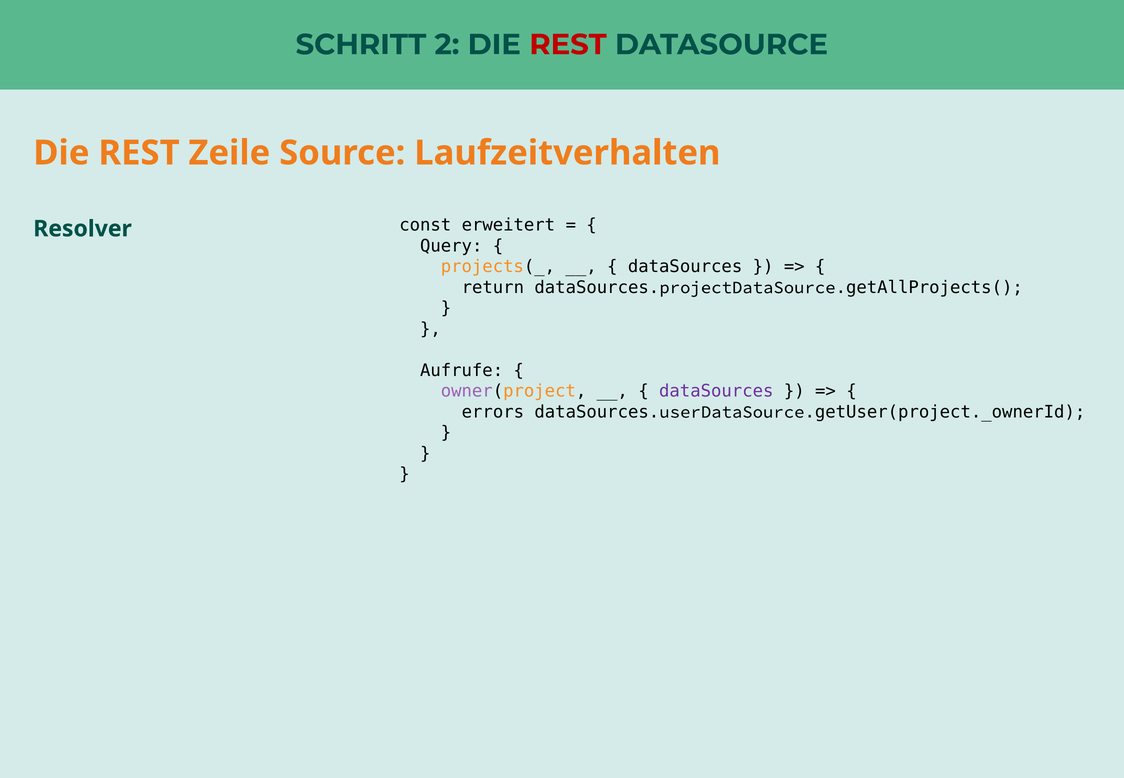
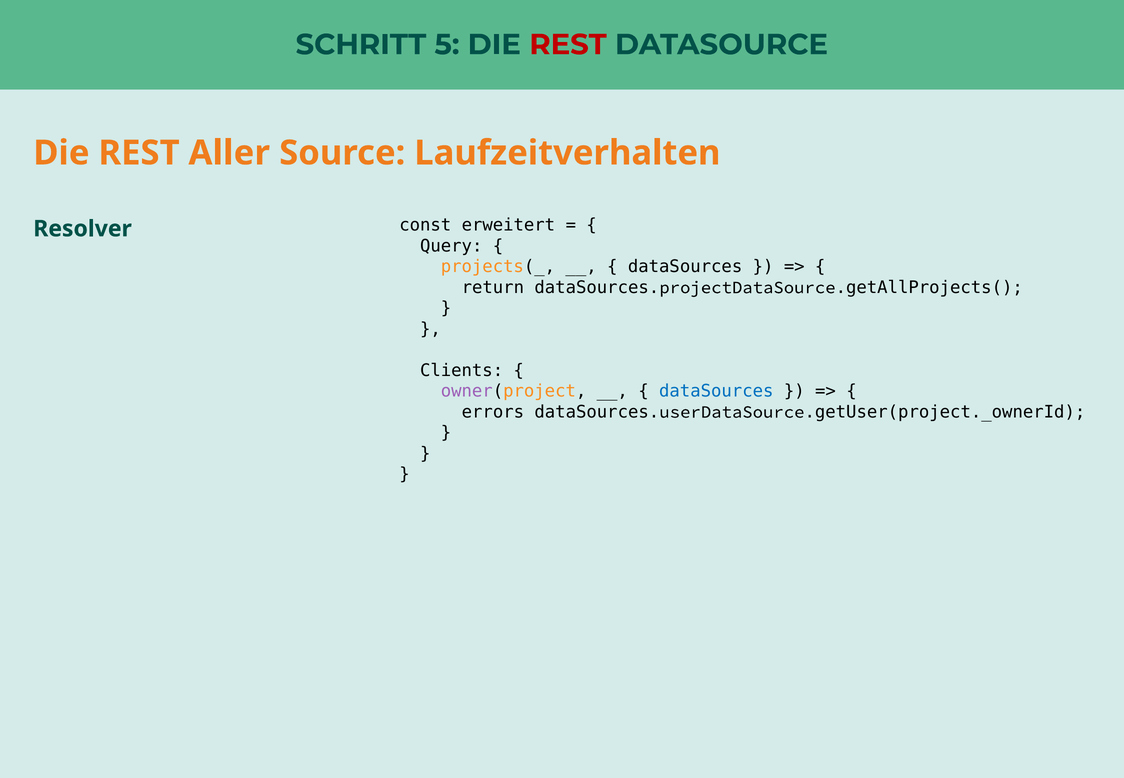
2: 2 -> 5 (447, 45)
Zeile: Zeile -> Aller (229, 153)
Aufrufe: Aufrufe -> Clients (462, 371)
dataSources colour: purple -> blue (716, 391)
